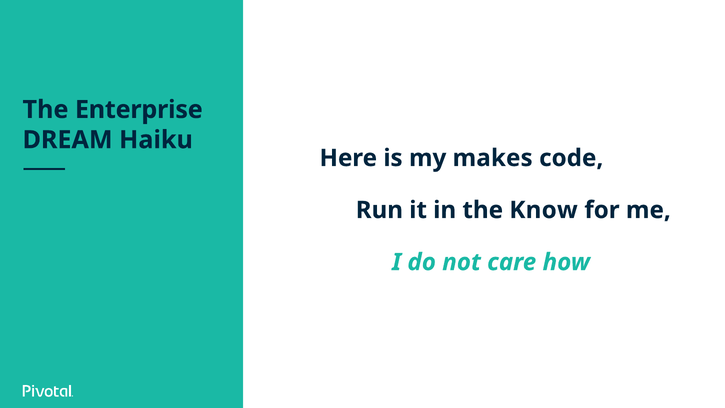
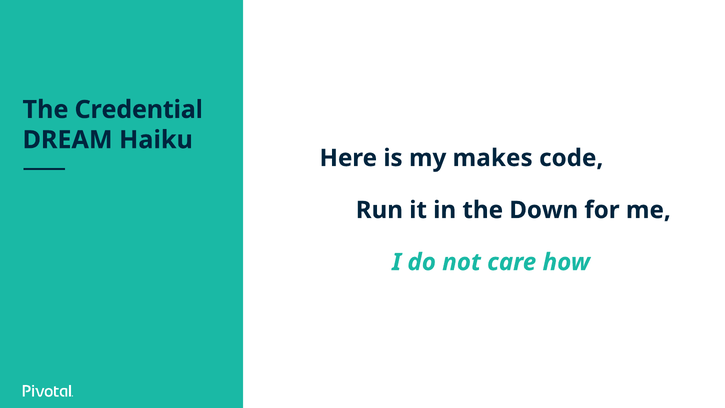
Enterprise: Enterprise -> Credential (139, 110)
Know: Know -> Down (544, 210)
